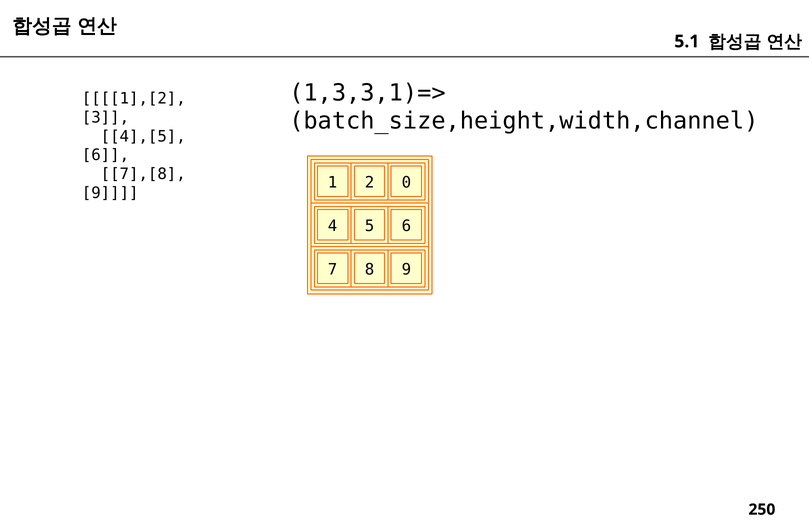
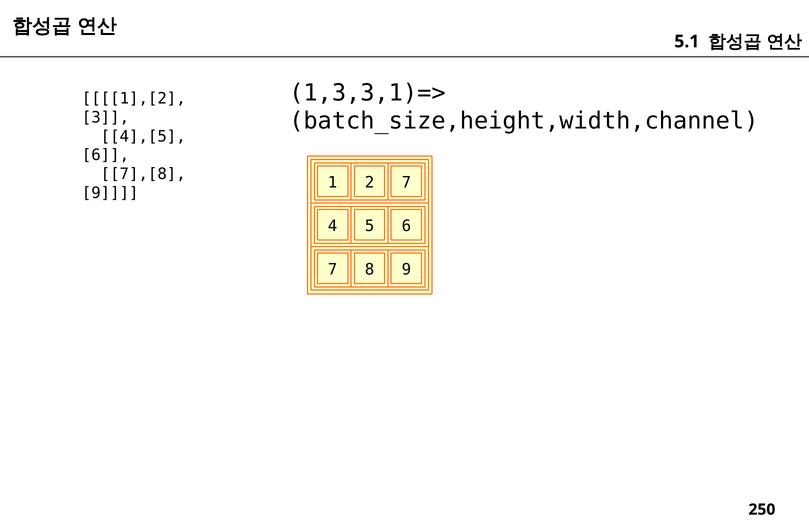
2 0: 0 -> 7 (406, 183)
